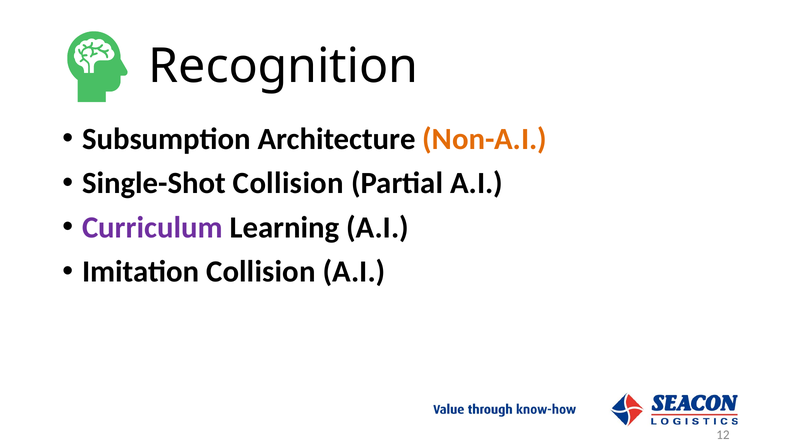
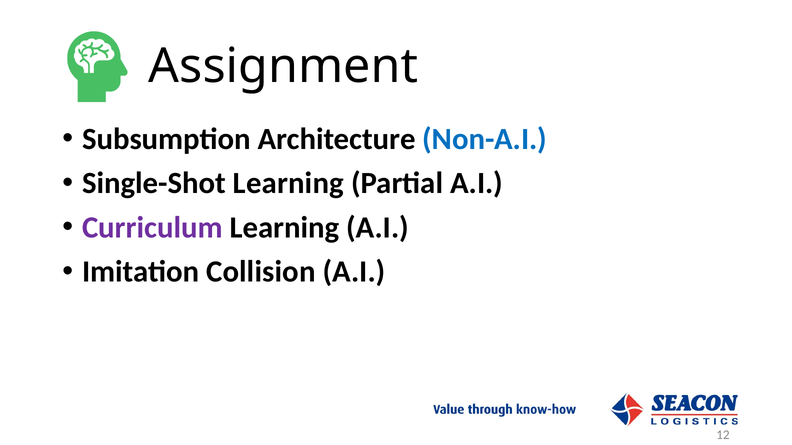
Recognition: Recognition -> Assignment (283, 67)
Non-A.I colour: orange -> blue (485, 139)
Single-Shot Collision: Collision -> Learning (288, 183)
